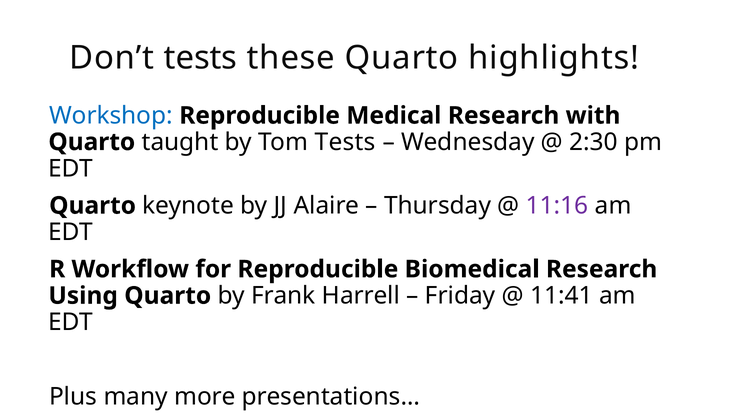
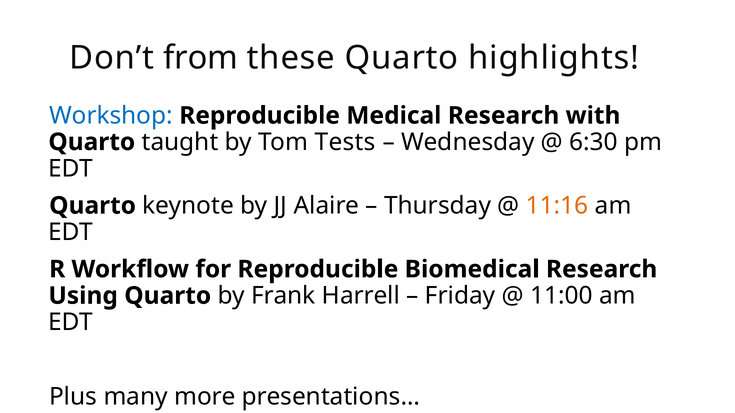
Don’t tests: tests -> from (201, 58)
2:30: 2:30 -> 6:30 (594, 142)
11:16 colour: purple -> orange (557, 206)
11:41: 11:41 -> 11:00 (562, 296)
